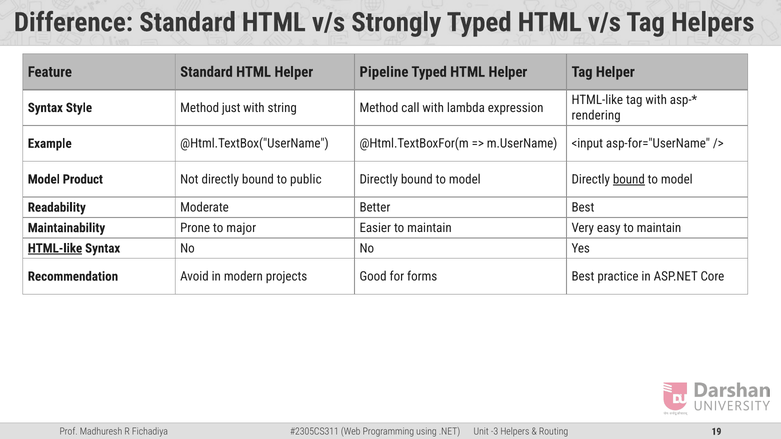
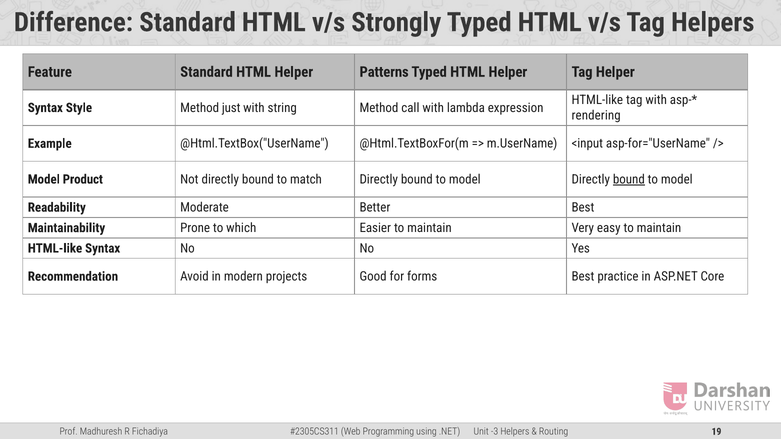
Pipeline: Pipeline -> Patterns (384, 72)
public: public -> match (306, 179)
major: major -> which (241, 228)
HTML-like underline: present -> none (55, 248)
